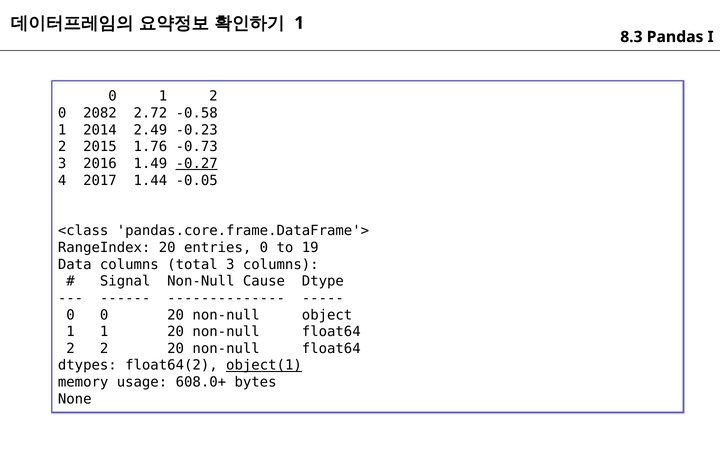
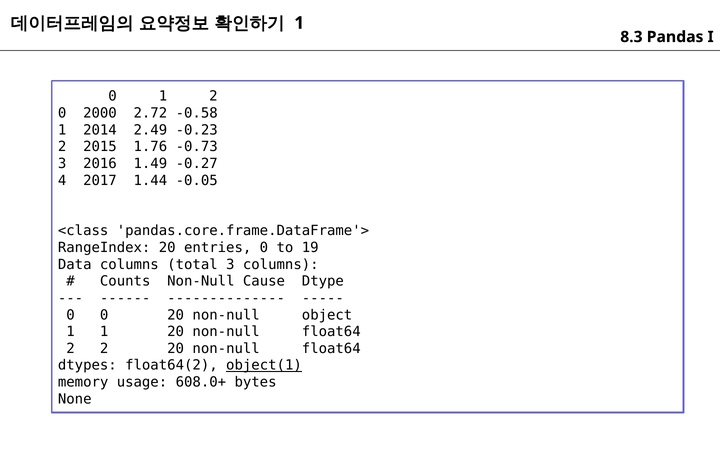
2082: 2082 -> 2000 (100, 113)
-0.27 underline: present -> none (197, 164)
Signal: Signal -> Counts (125, 281)
